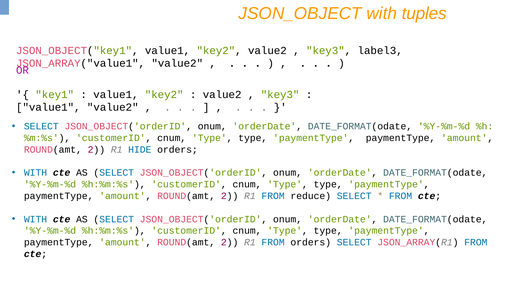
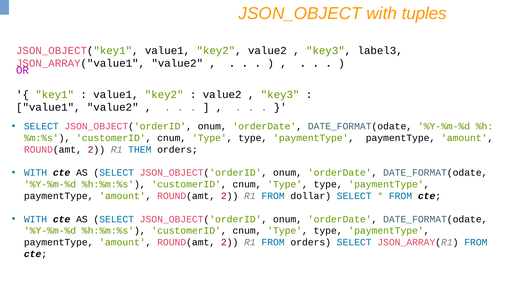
HIDE: HIDE -> THEM (140, 149)
reduce: reduce -> dollar (311, 196)
